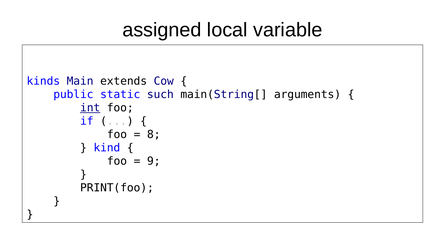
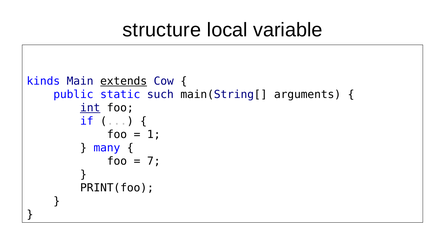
assigned: assigned -> structure (162, 30)
extends underline: none -> present (124, 81)
8: 8 -> 1 (154, 135)
kind: kind -> many (107, 148)
9: 9 -> 7 (154, 161)
